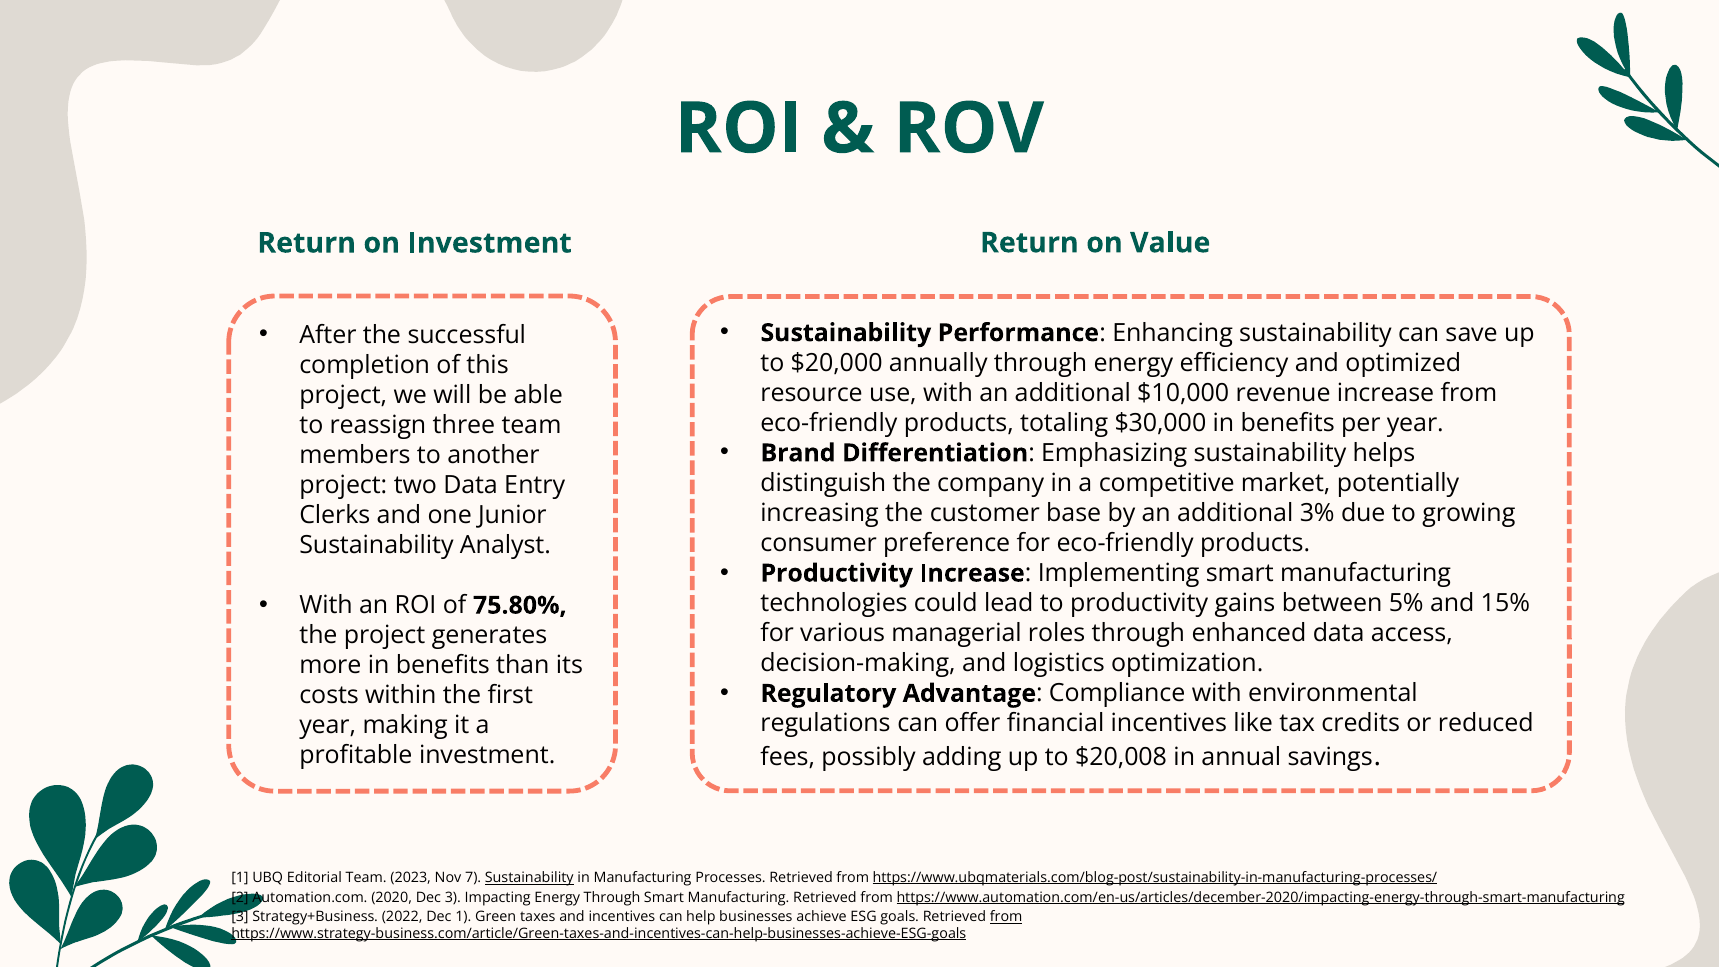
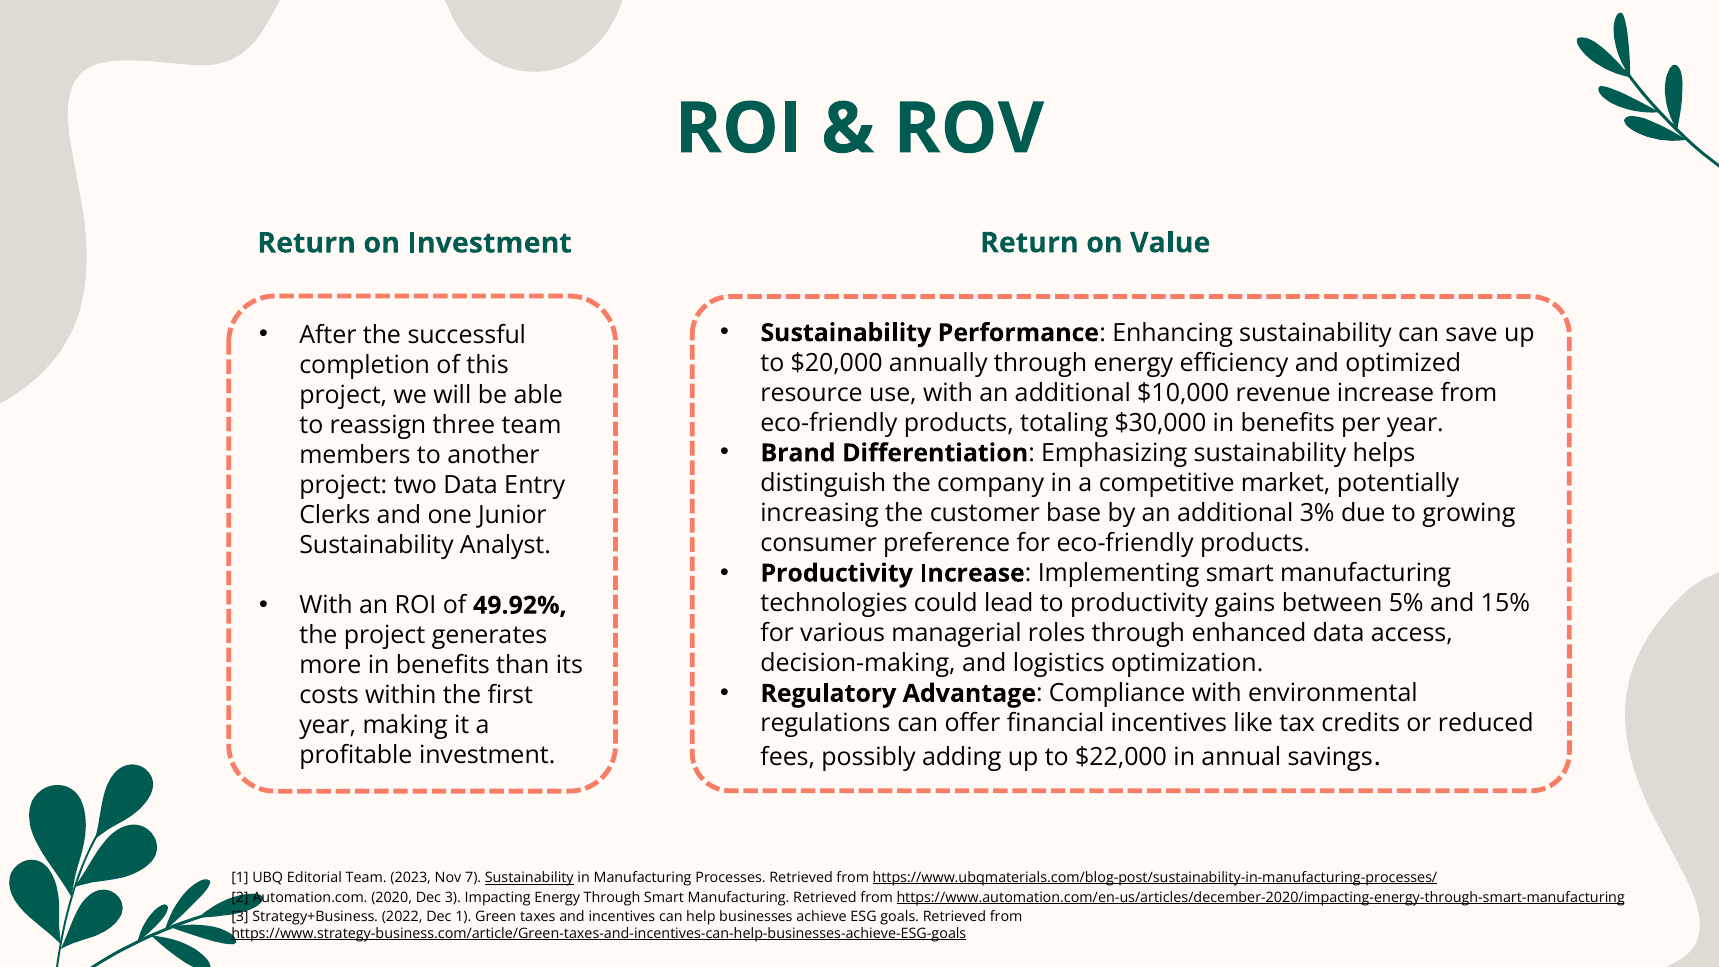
75.80%: 75.80% -> 49.92% (520, 605)
$20,008: $20,008 -> $22,000 (1121, 757)
from underline: present -> none (1006, 917)
